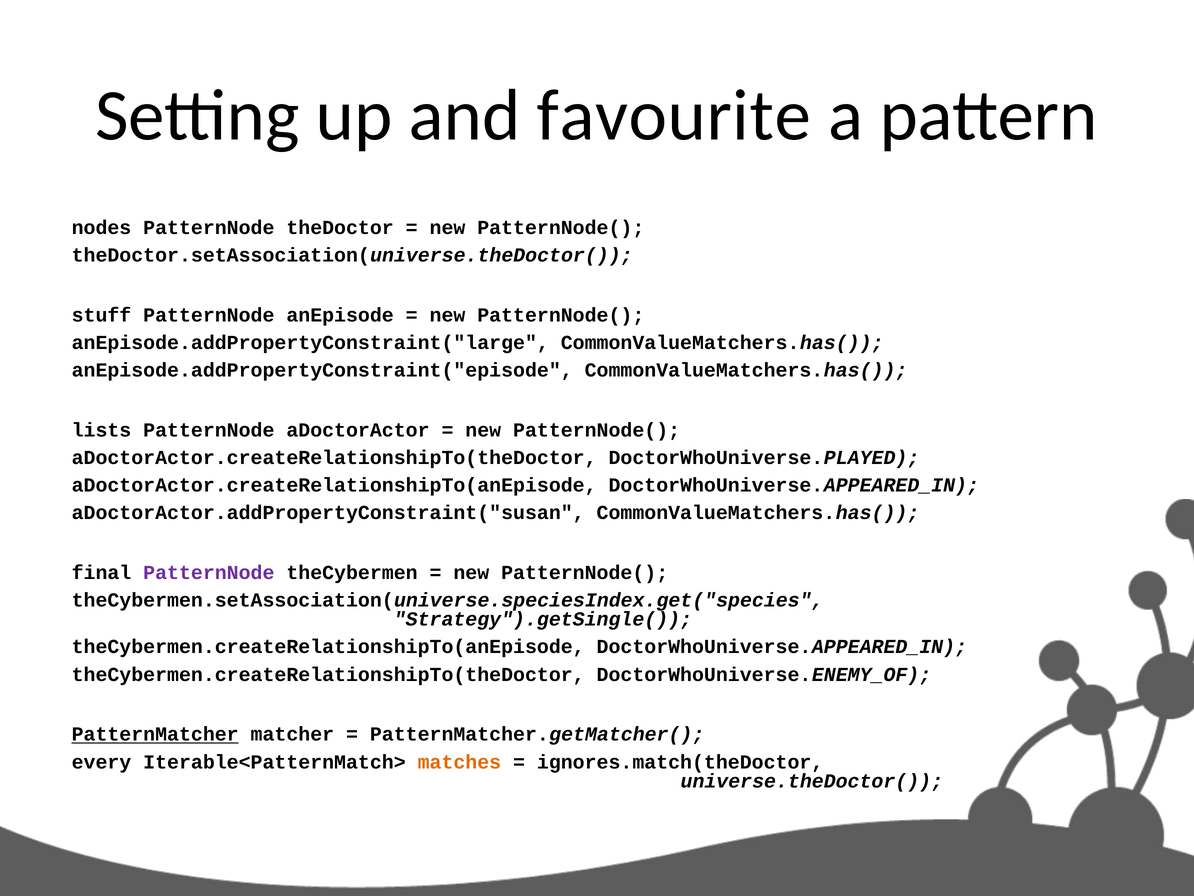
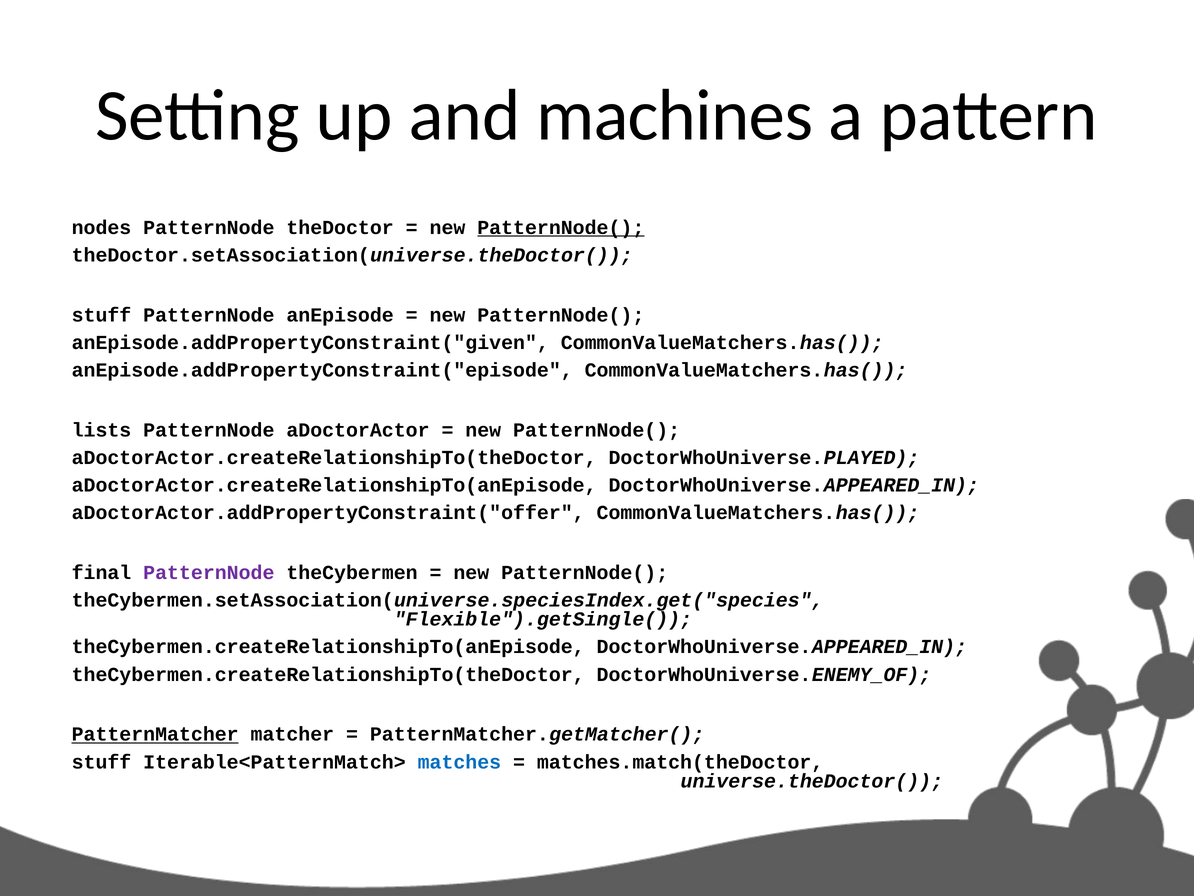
favourite: favourite -> machines (675, 116)
PatternNode( underline: none -> present (561, 227)
anEpisode.addPropertyConstraint("large: anEpisode.addPropertyConstraint("large -> anEpisode.addPropertyConstraint("given (310, 342)
aDoctorActor.addPropertyConstraint("susan: aDoctorActor.addPropertyConstraint("susan -> aDoctorActor.addPropertyConstraint("offer (328, 512)
Strategy").getSingle(: Strategy").getSingle( -> Flexible").getSingle( (543, 619)
every: every -> stuff (101, 762)
matches colour: orange -> blue (459, 762)
ignores.match(theDoctor: ignores.match(theDoctor -> matches.match(theDoctor (680, 762)
